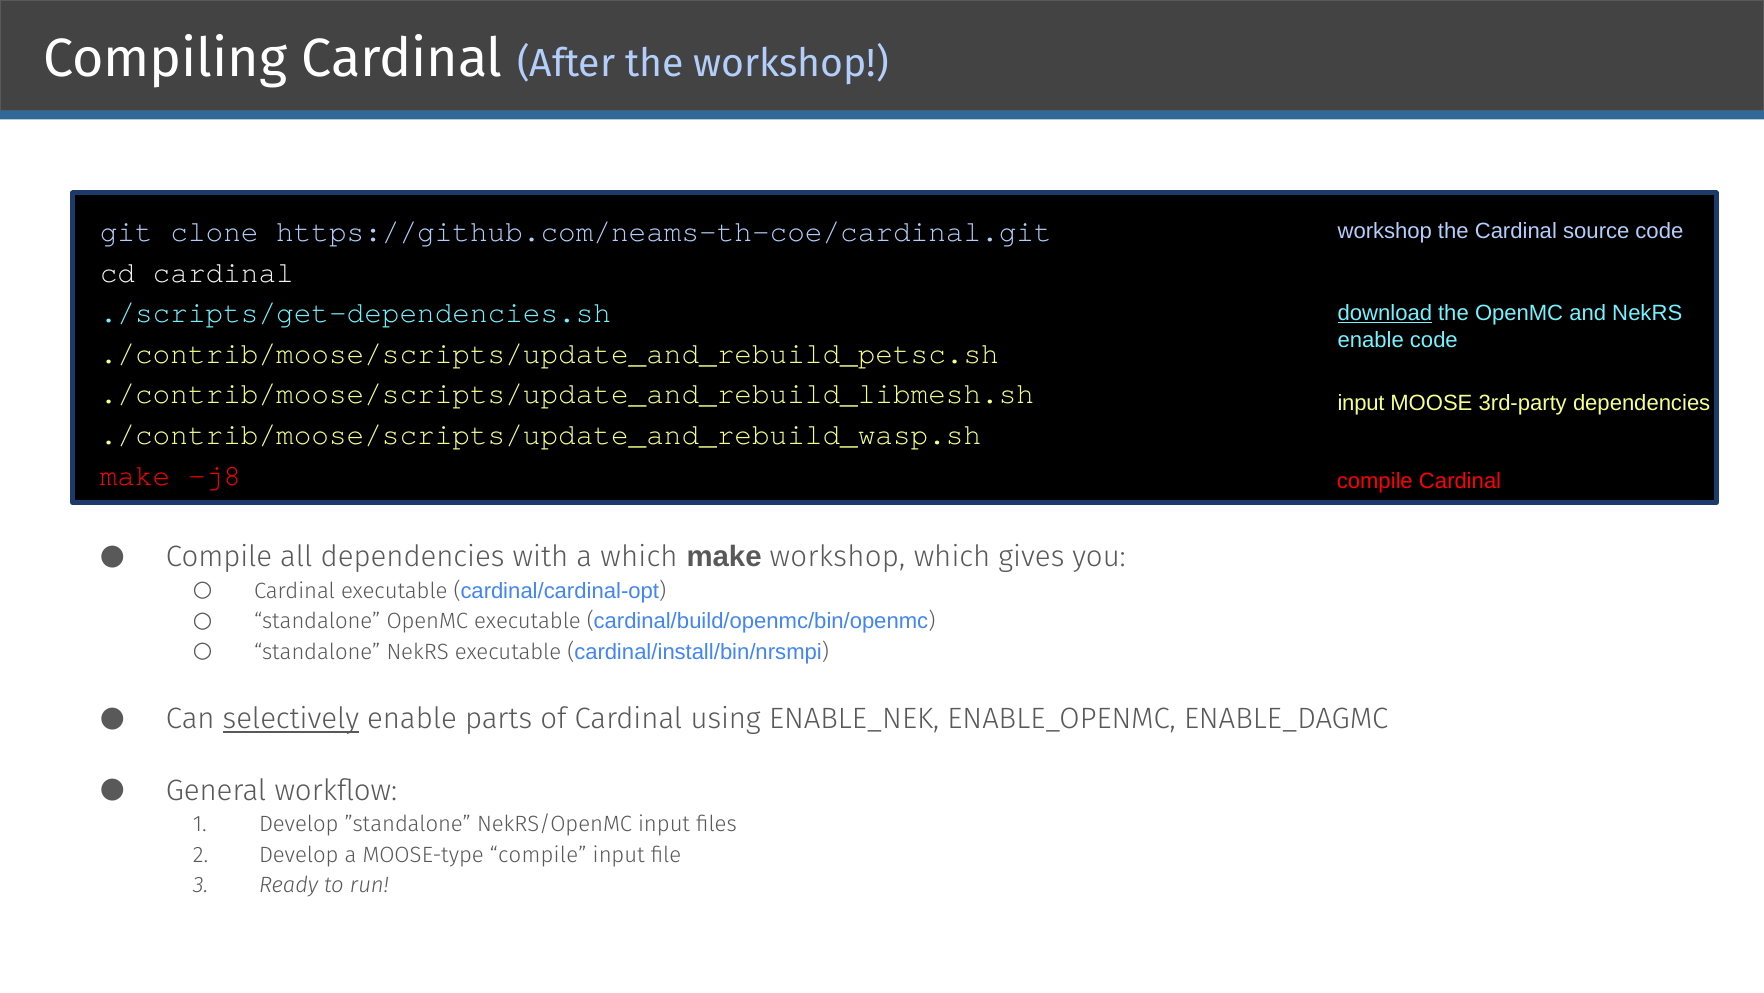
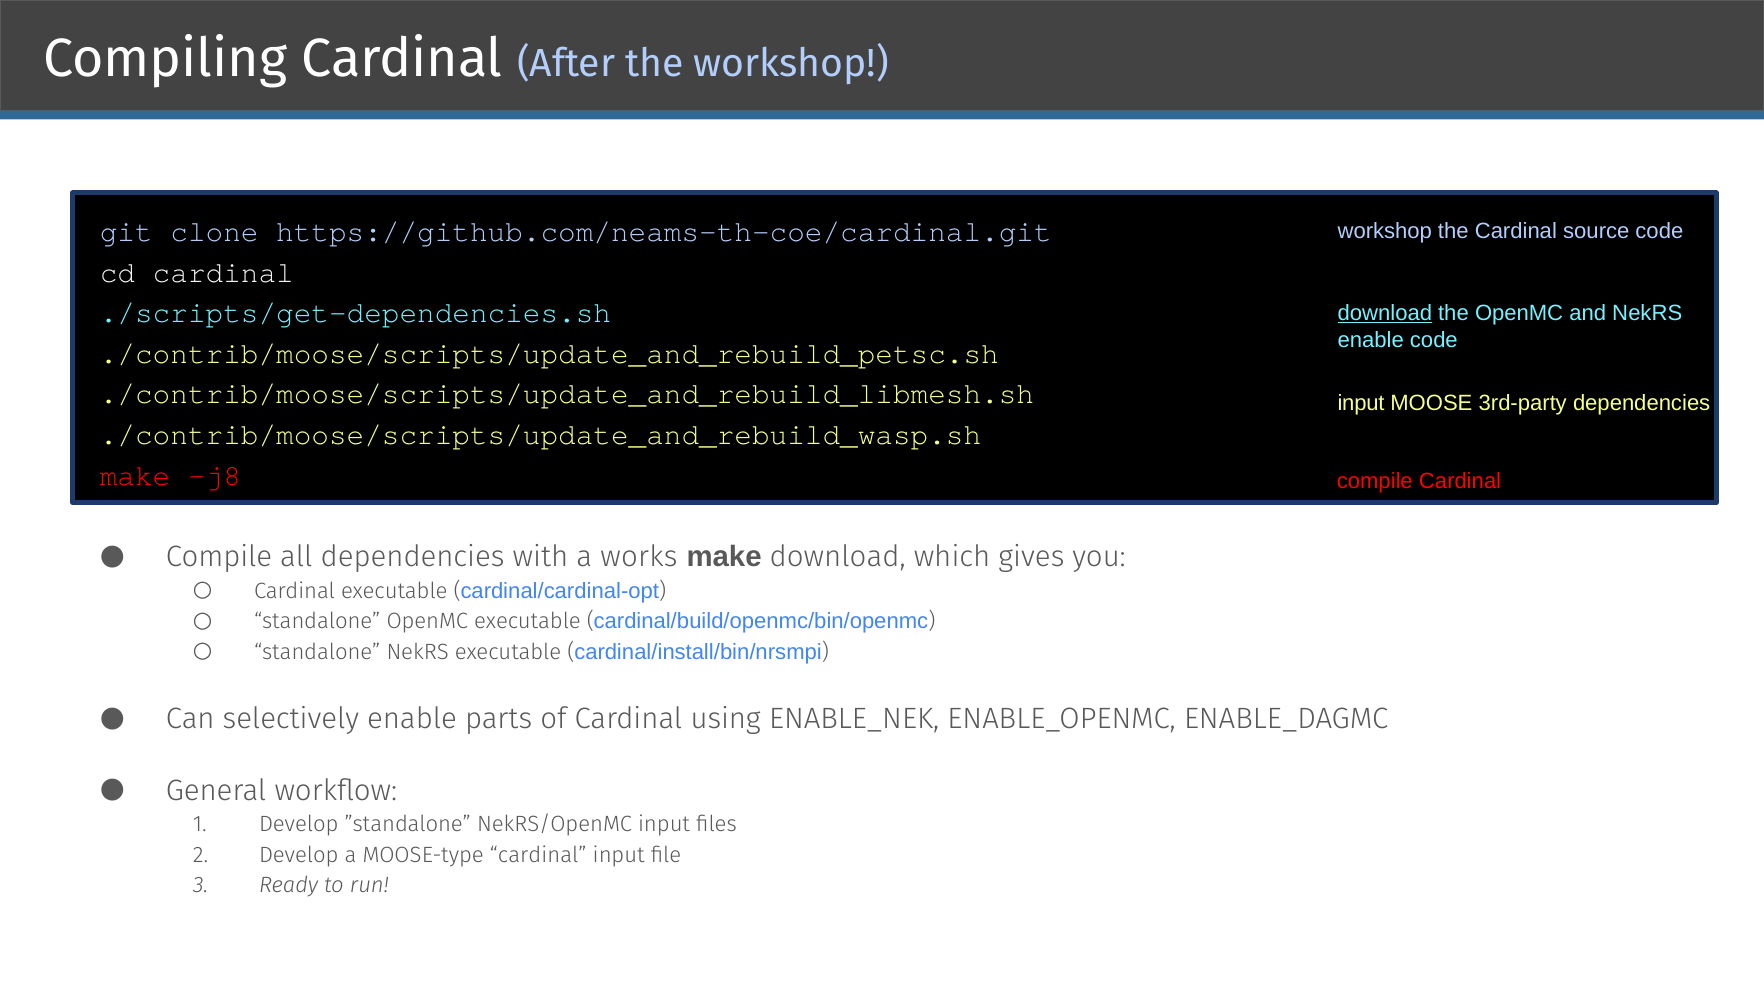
a which: which -> works (639, 556)
make workshop: workshop -> download (838, 556)
selectively underline: present -> none (291, 719)
MOOSE-type compile: compile -> cardinal (538, 855)
